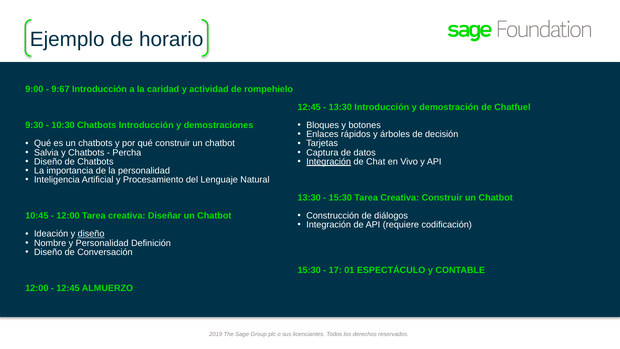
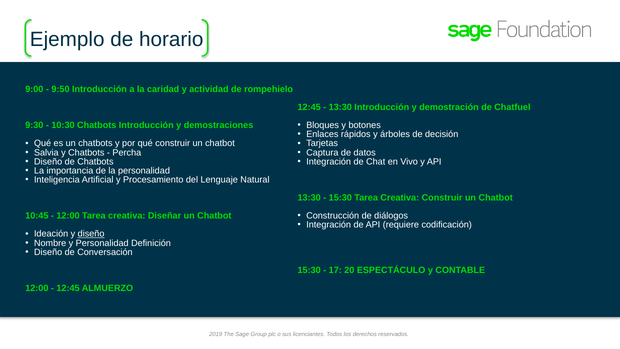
9:67: 9:67 -> 9:50 (60, 89)
Integración underline: present -> none (329, 162)
01: 01 -> 20 (349, 270)
